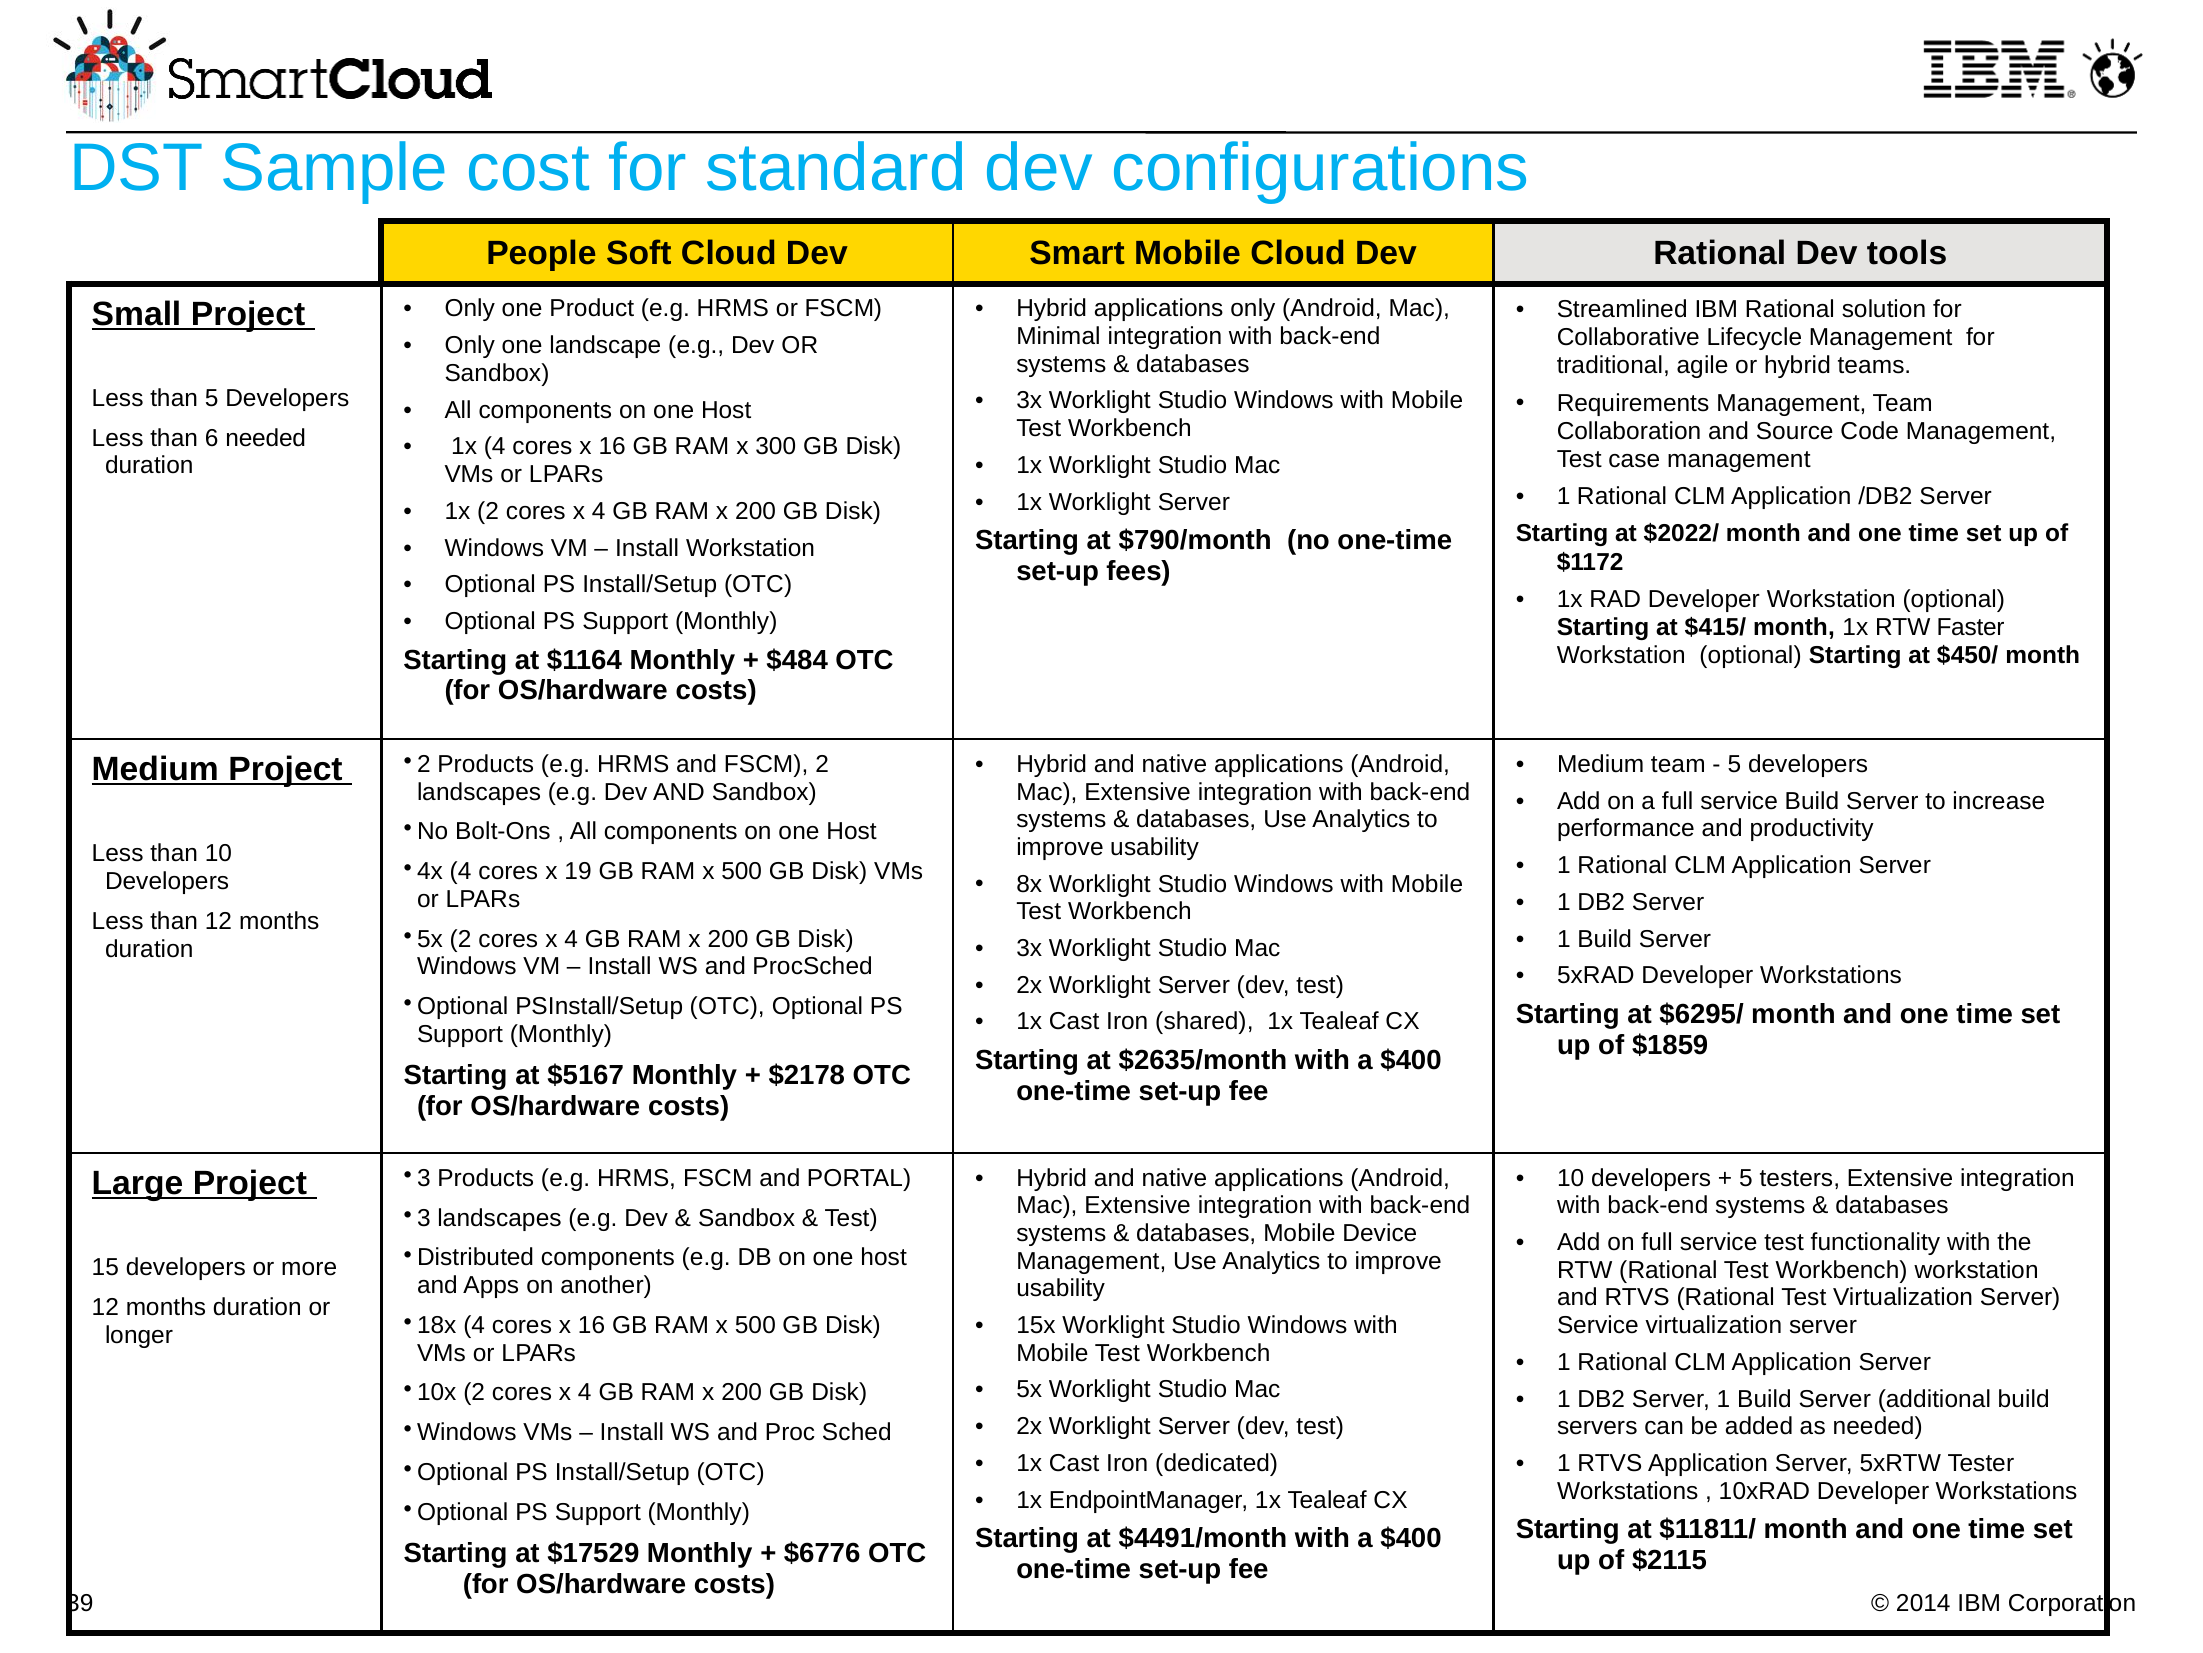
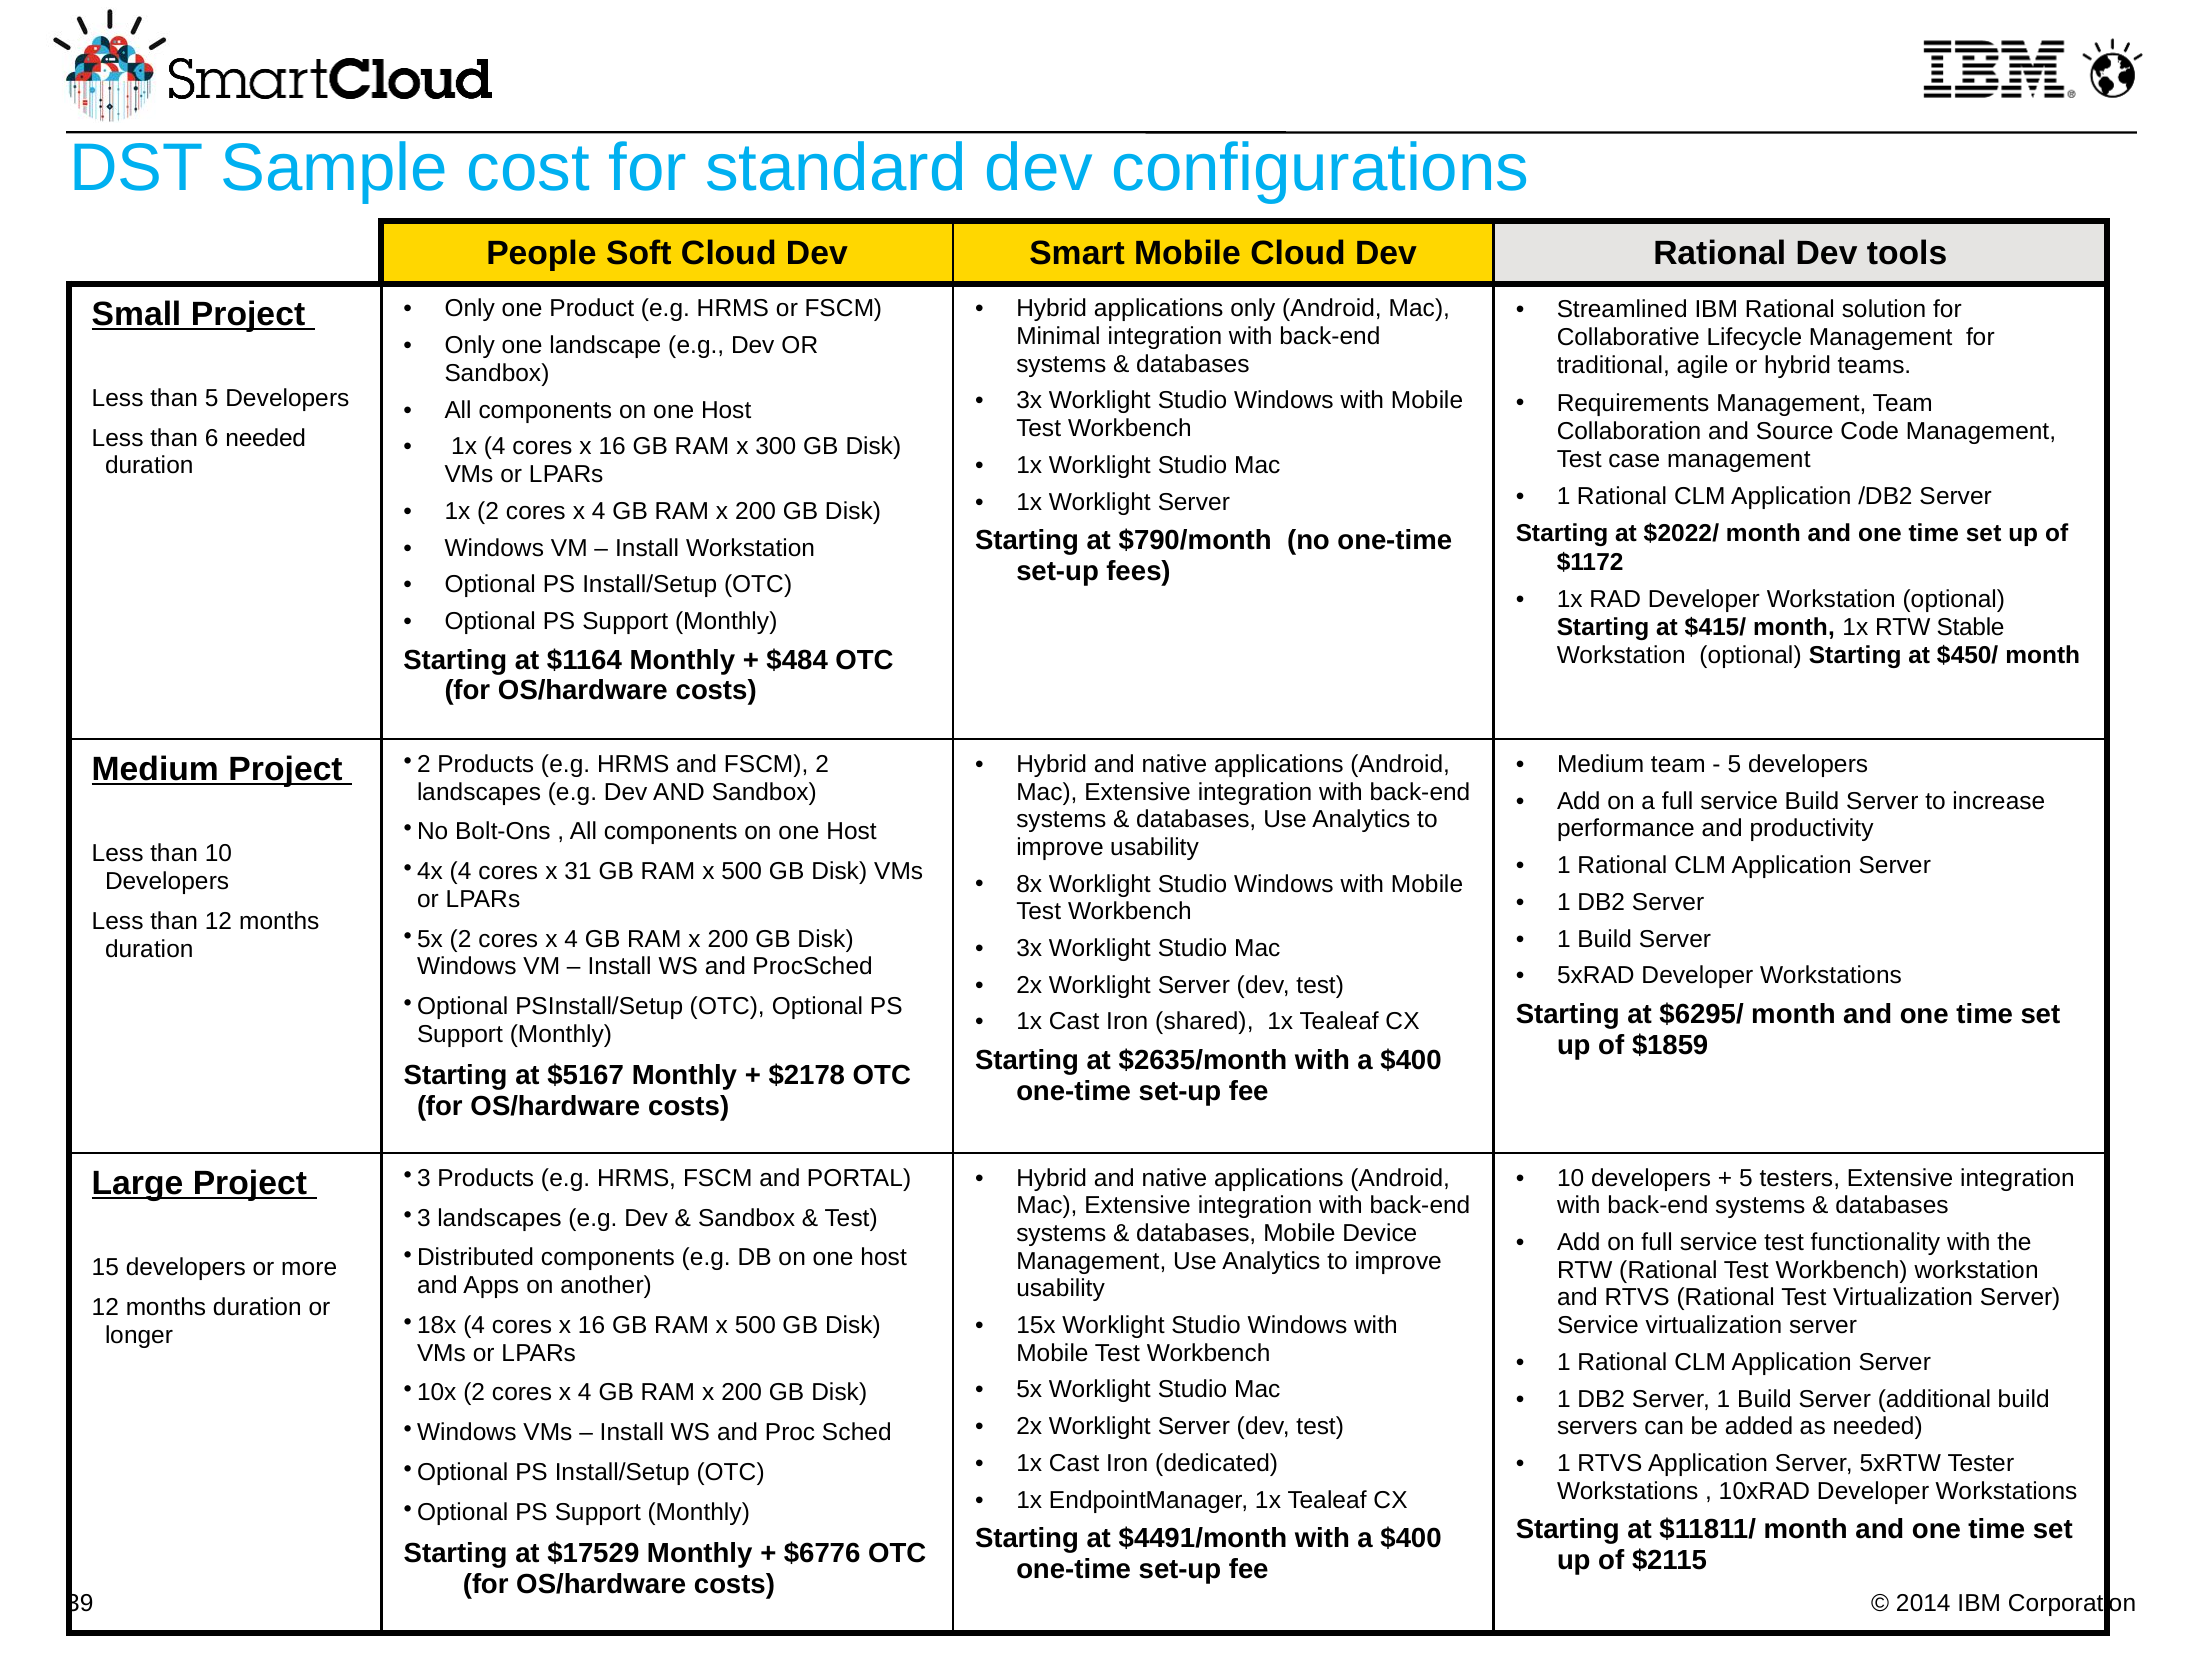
Faster: Faster -> Stable (1971, 627)
19: 19 -> 31 (578, 871)
